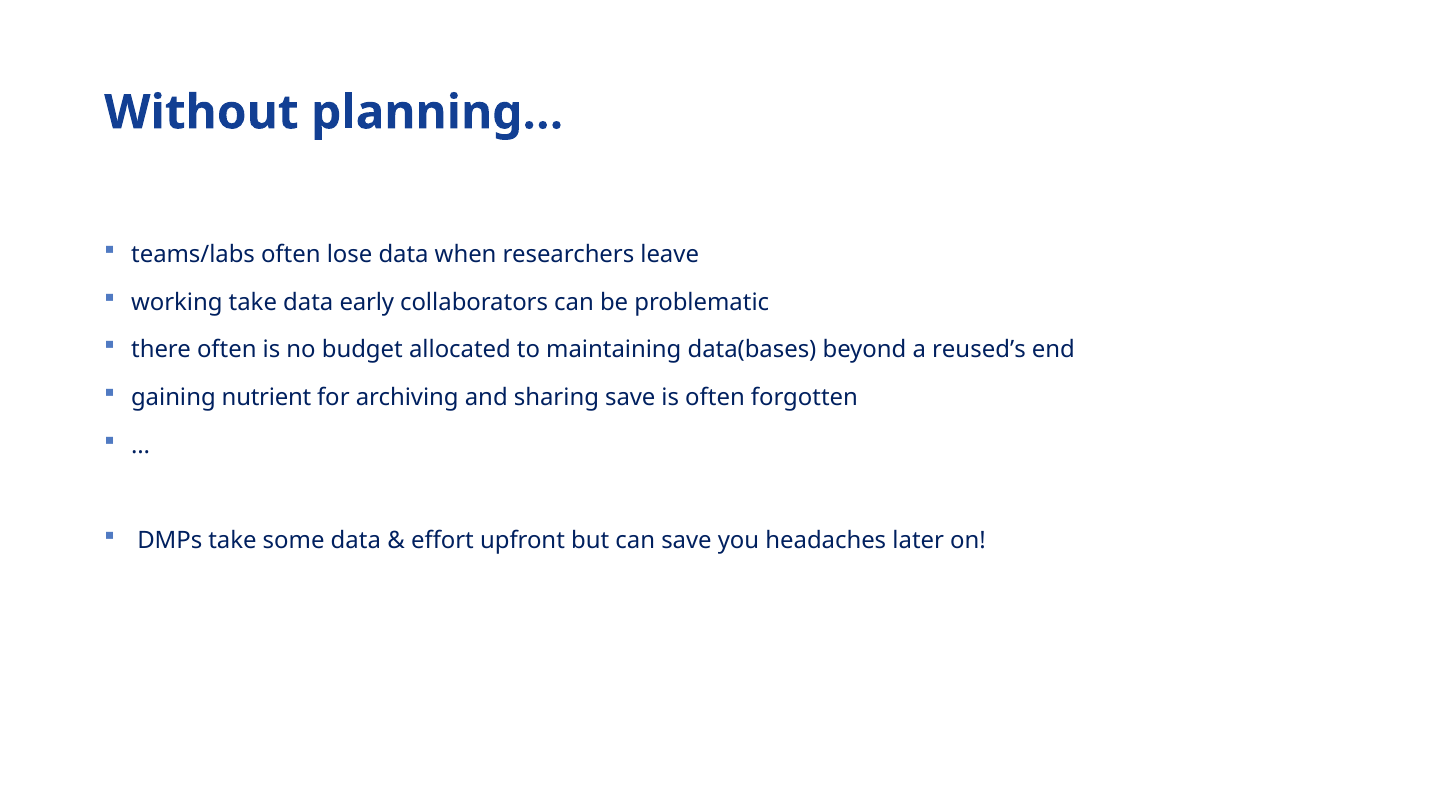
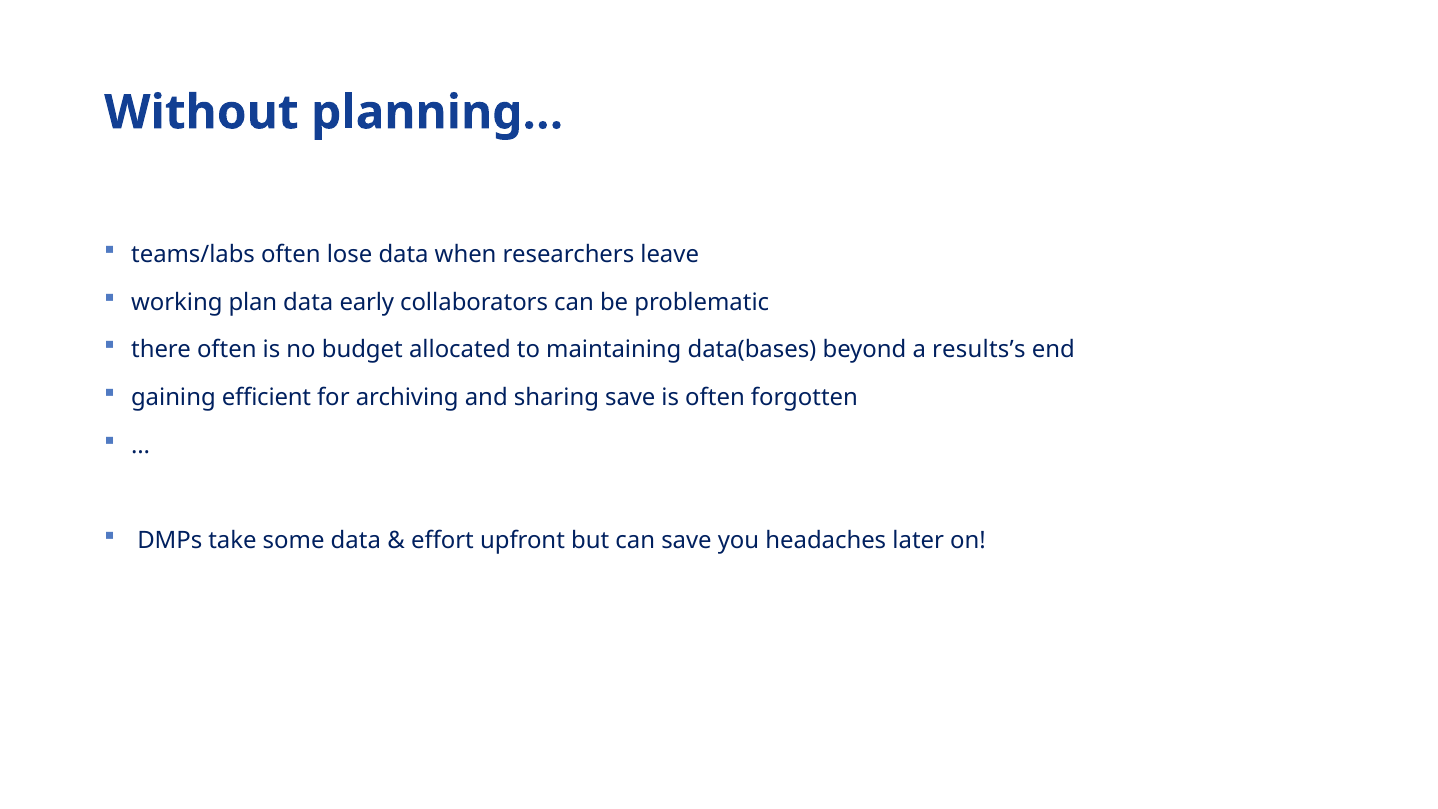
working take: take -> plan (253, 302)
reused’s: reused’s -> results’s (979, 350)
nutrient: nutrient -> efficient (266, 398)
